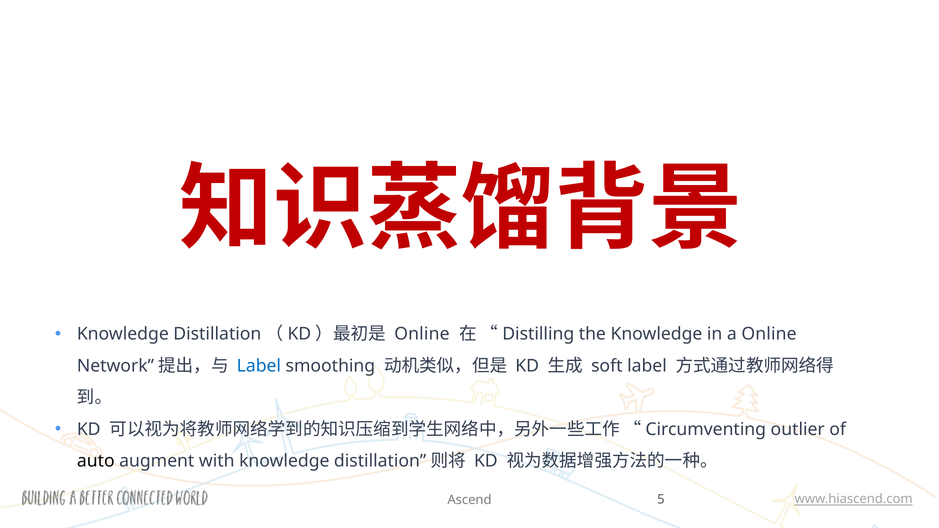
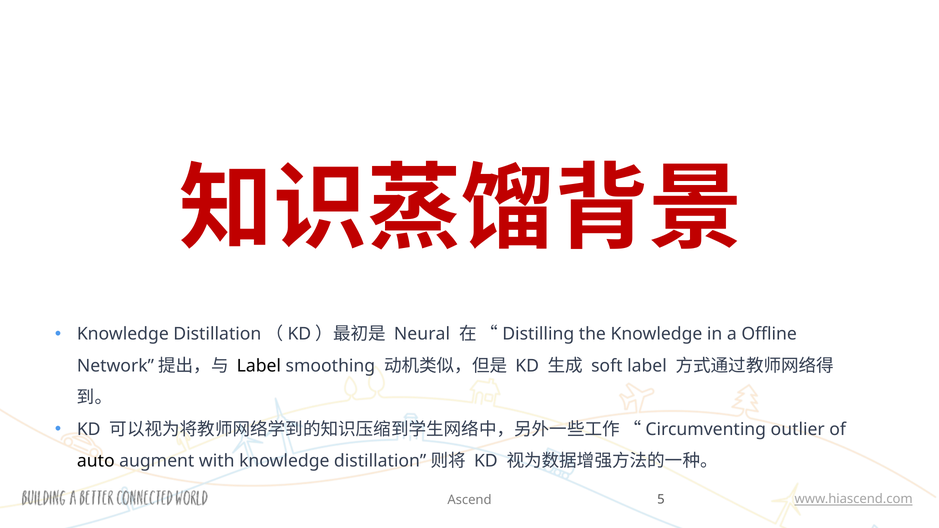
Online: Online -> Neural (422, 334)
a Online: Online -> Offline (769, 334)
Label colour: blue -> black (259, 366)
